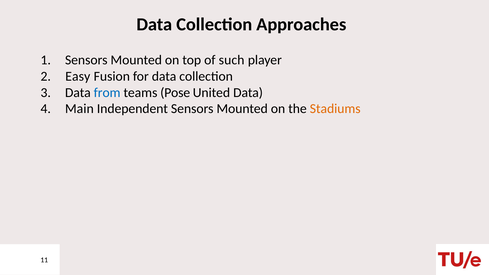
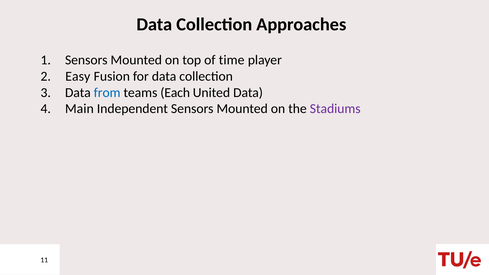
such: such -> time (232, 60)
Pose: Pose -> Each (175, 93)
Stadiums colour: orange -> purple (335, 109)
